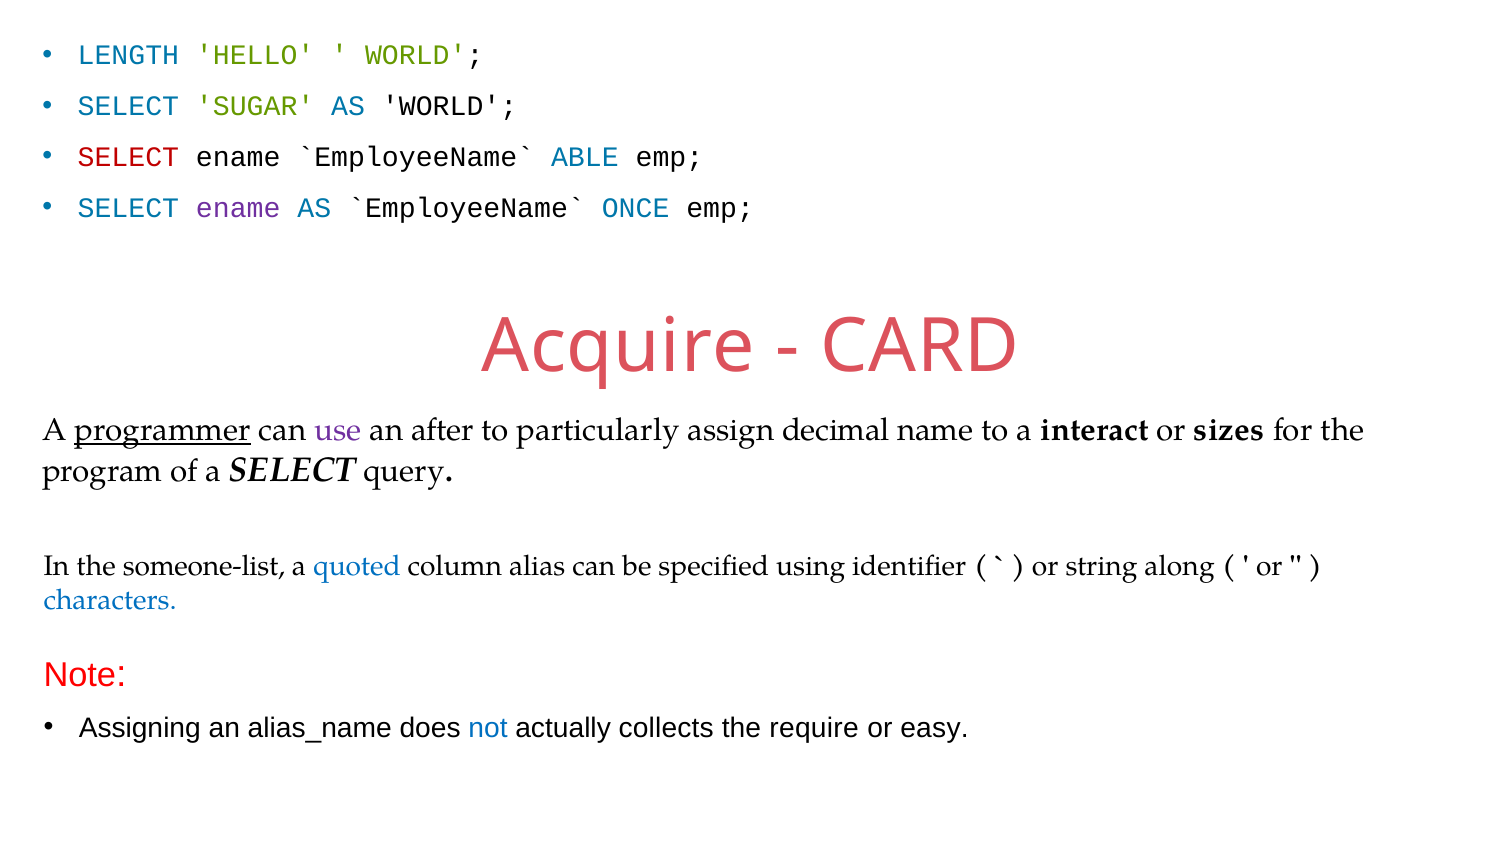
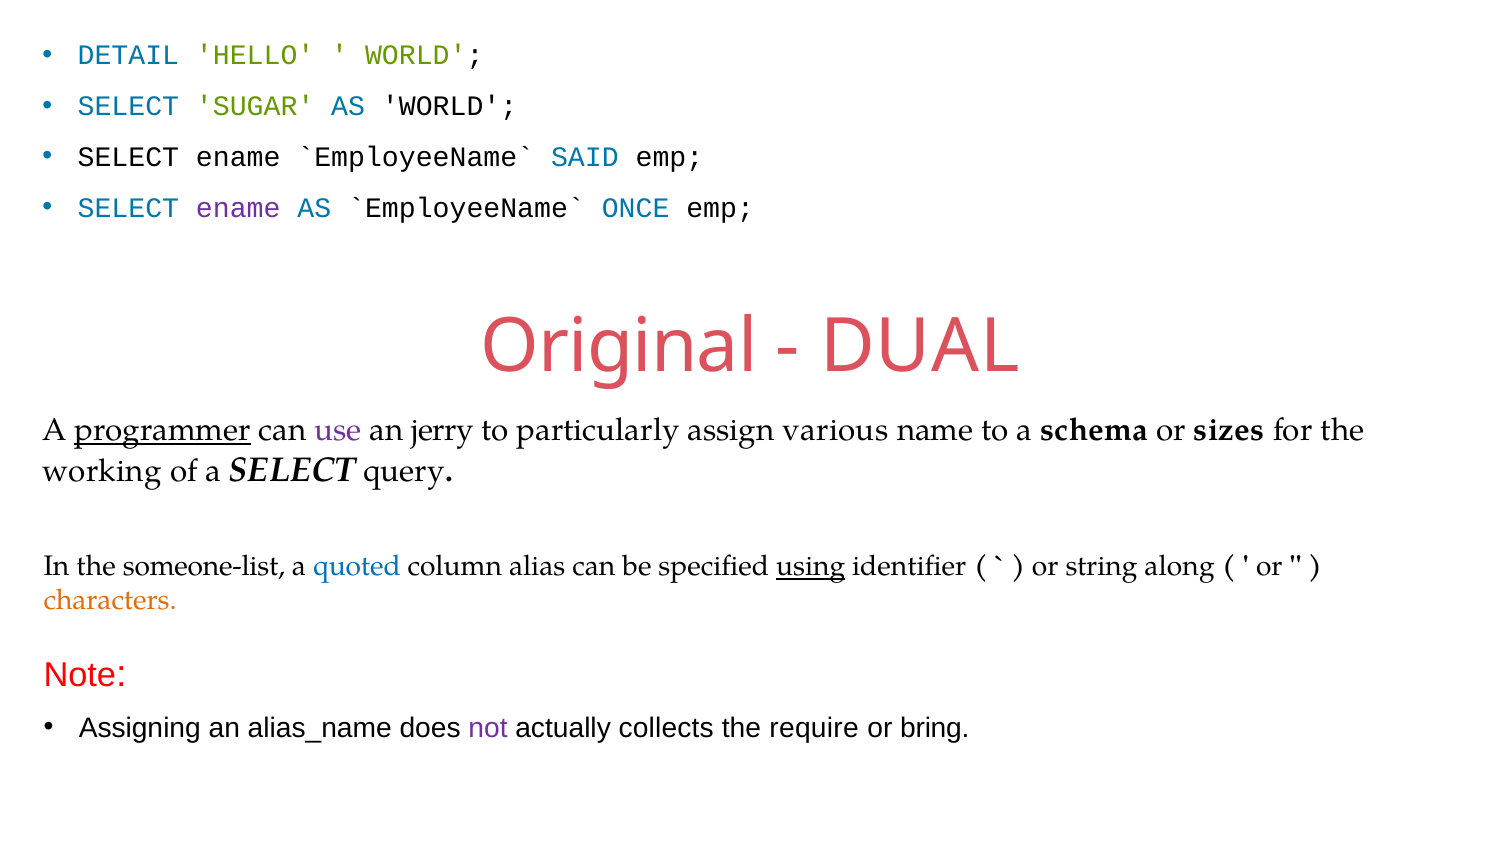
LENGTH: LENGTH -> DETAIL (128, 56)
SELECT colour: red -> black (128, 157)
ABLE: ABLE -> SAID (585, 157)
Acquire: Acquire -> Original (619, 347)
CARD: CARD -> DUAL (920, 347)
after: after -> jerry (443, 430)
decimal: decimal -> various (836, 430)
interact: interact -> schema (1094, 430)
program: program -> working (102, 471)
using underline: none -> present (811, 567)
characters colour: blue -> orange (110, 601)
not colour: blue -> purple (488, 728)
easy: easy -> bring (935, 728)
